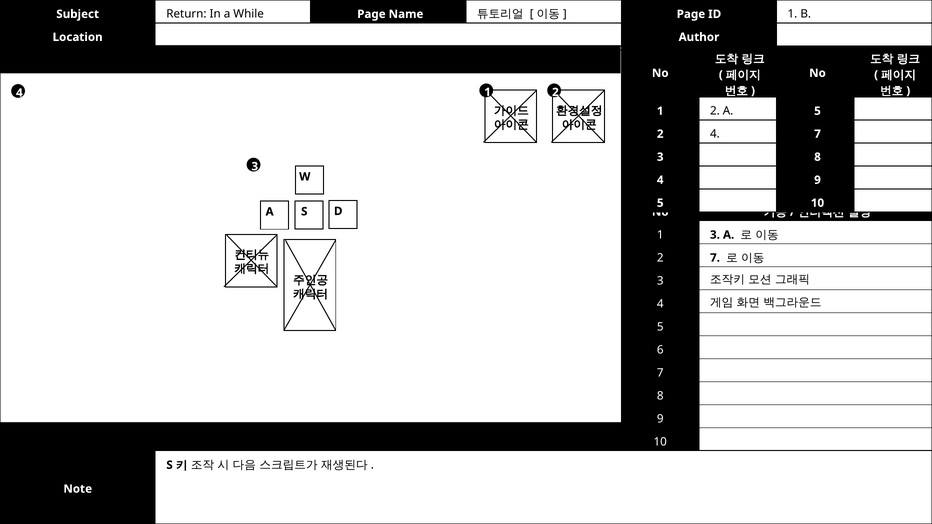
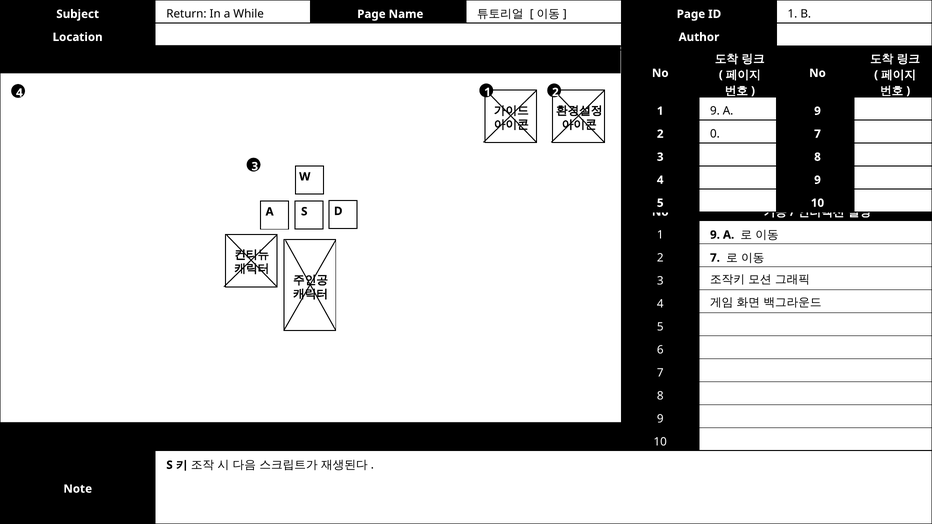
2: 2 -> 9 (715, 111)
A 5: 5 -> 9 (817, 111)
2 4: 4 -> 0 (715, 134)
3: 3 -> 9 (715, 235)
